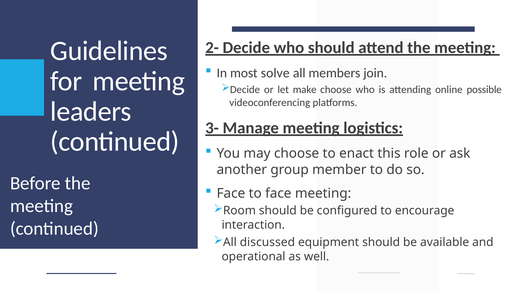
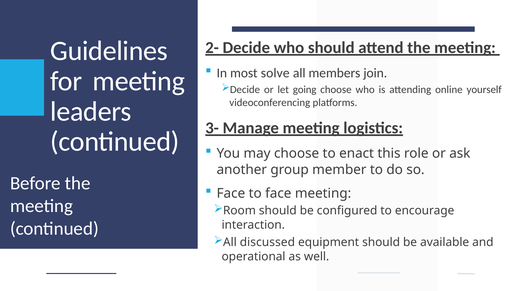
make: make -> going (305, 90)
possible: possible -> yourself (484, 90)
